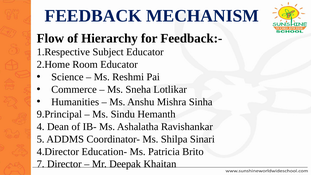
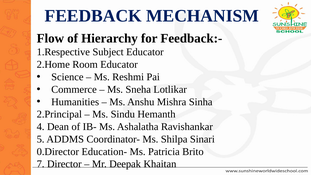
9.Principal: 9.Principal -> 2.Principal (59, 114)
4.Director: 4.Director -> 0.Director (58, 152)
